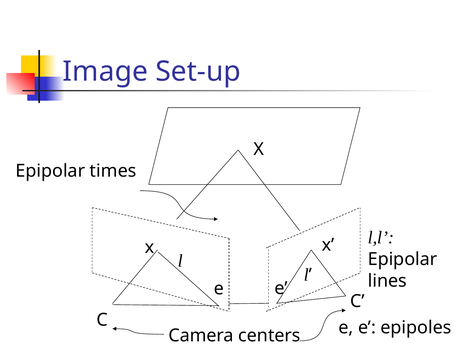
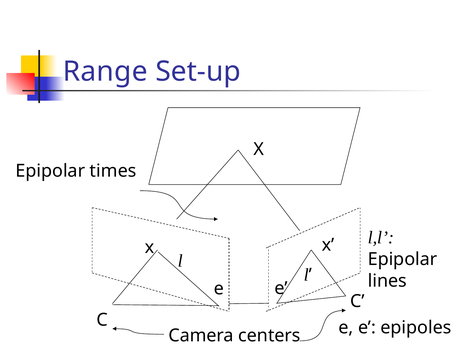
Image: Image -> Range (105, 72)
